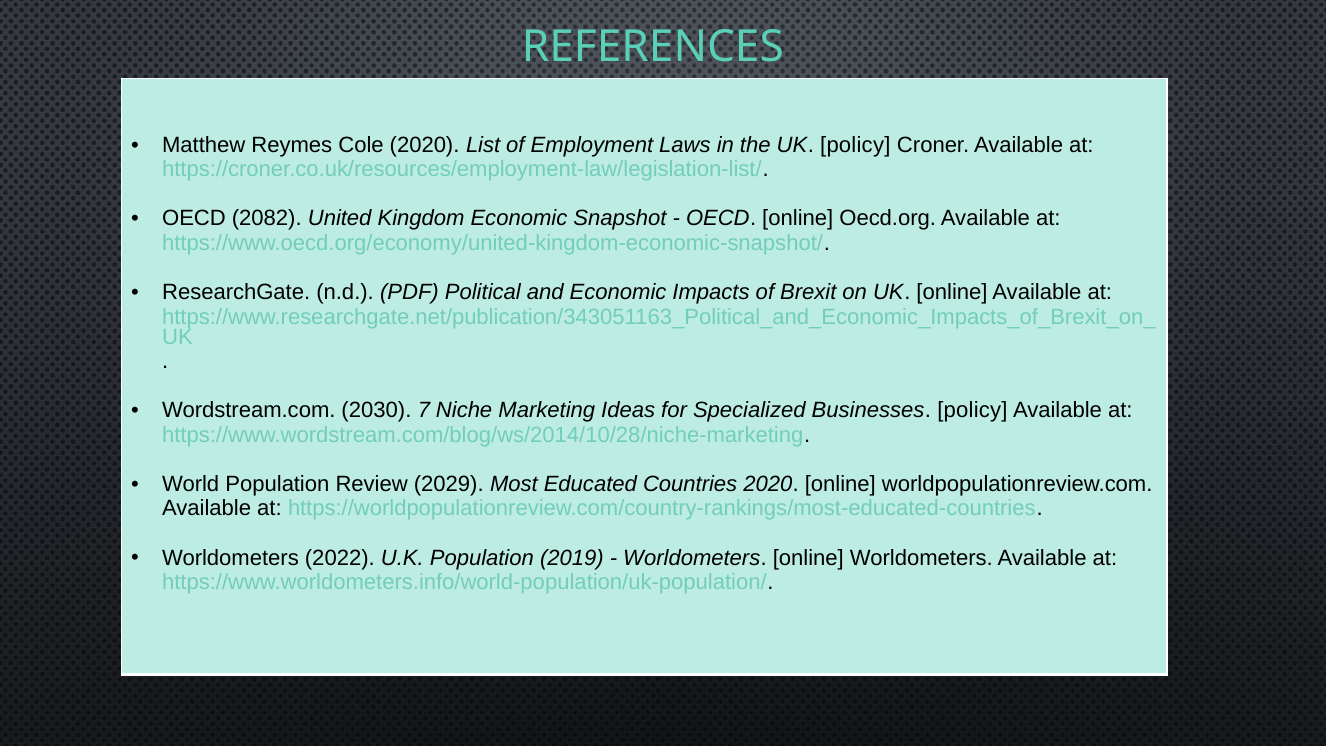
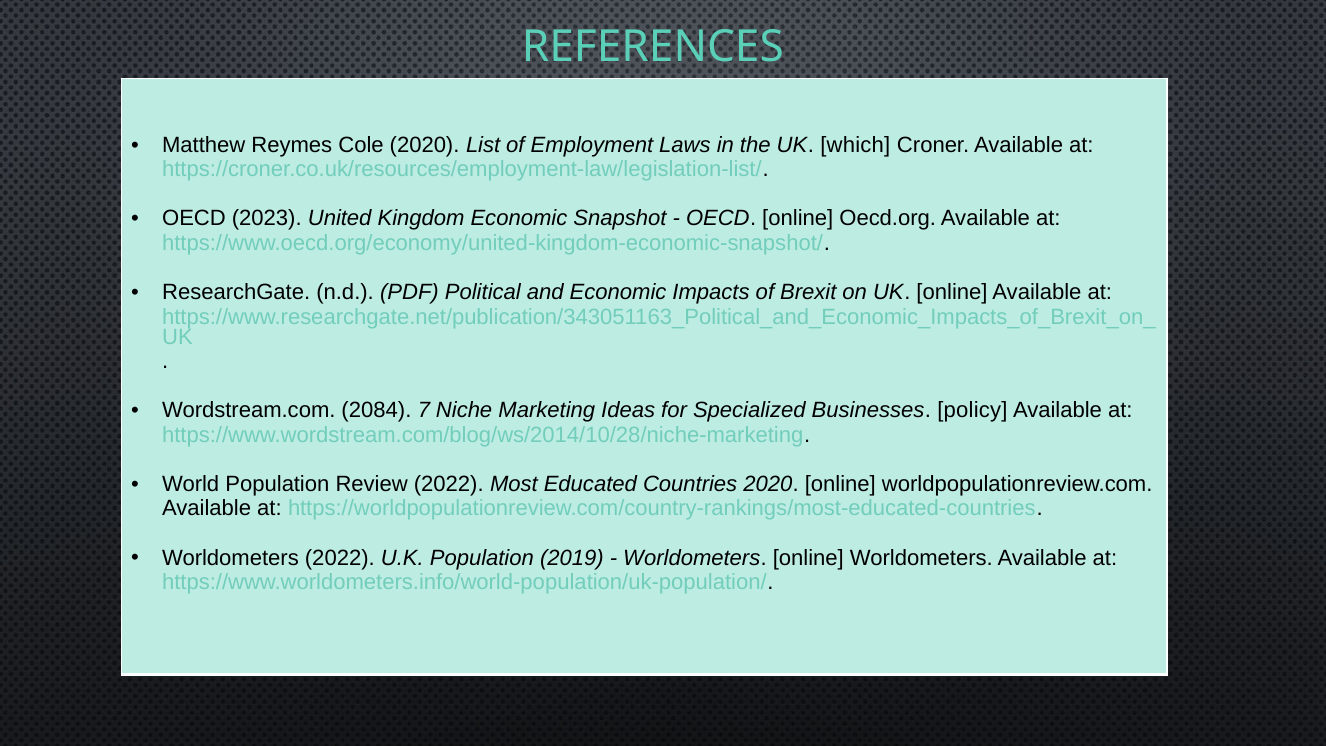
UK policy: policy -> which (855, 145)
2082: 2082 -> 2023 (267, 219)
2030: 2030 -> 2084 (376, 410)
Review 2029: 2029 -> 2022 (449, 484)
